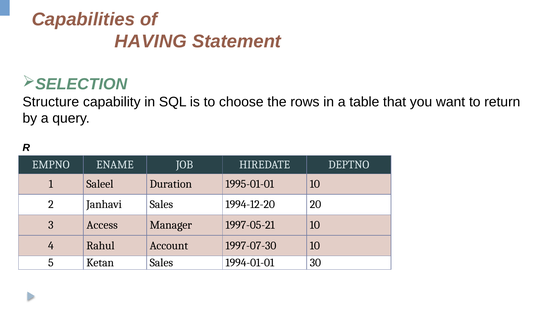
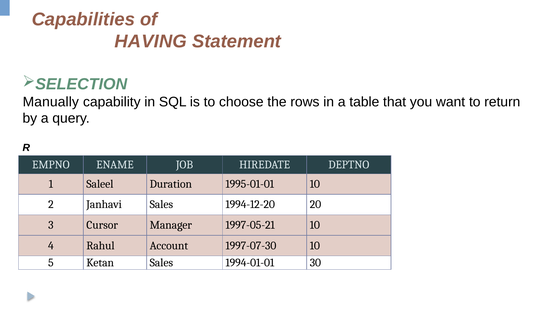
Structure: Structure -> Manually (51, 102)
Access: Access -> Cursor (102, 225)
